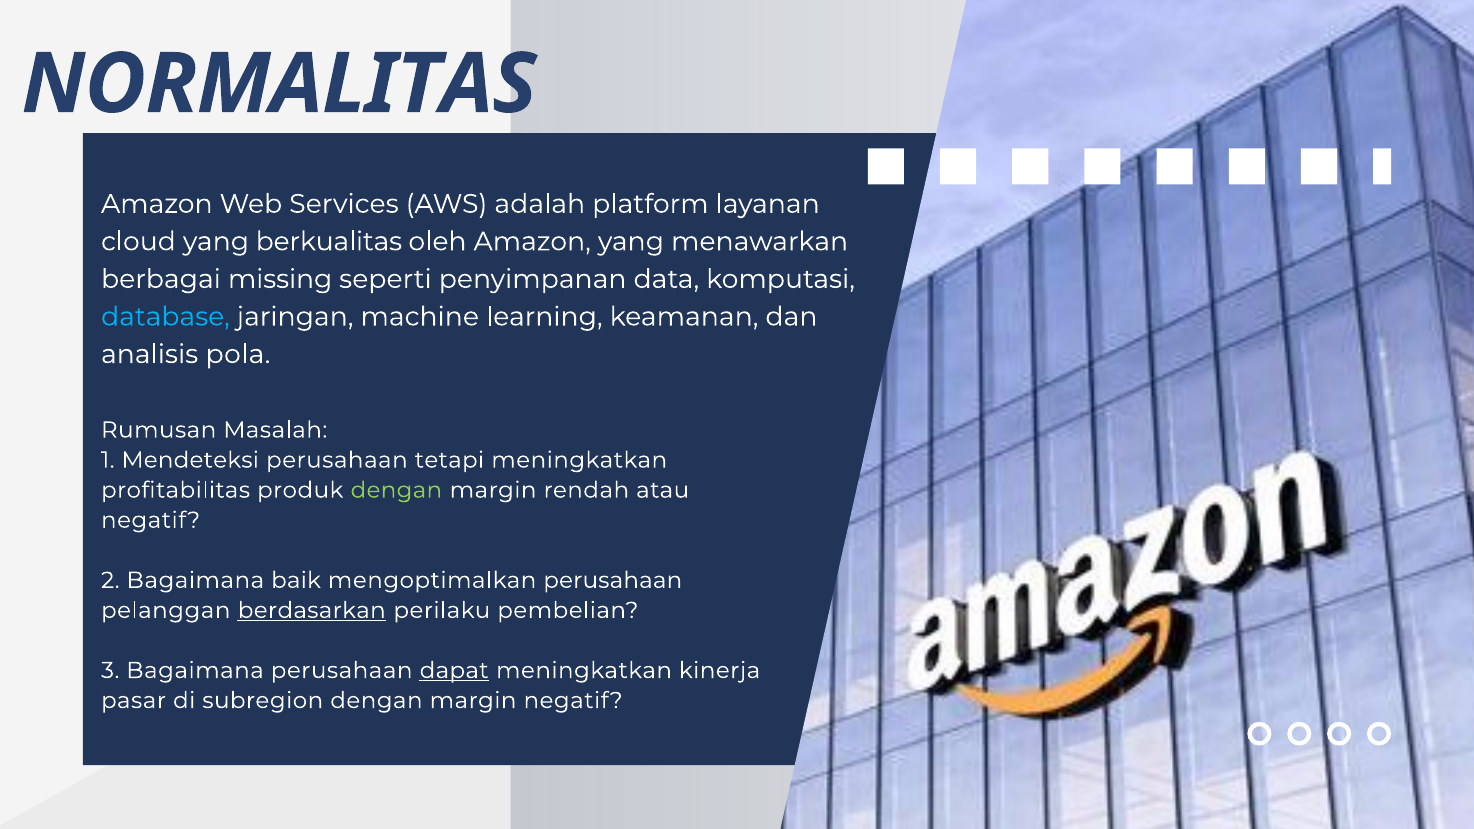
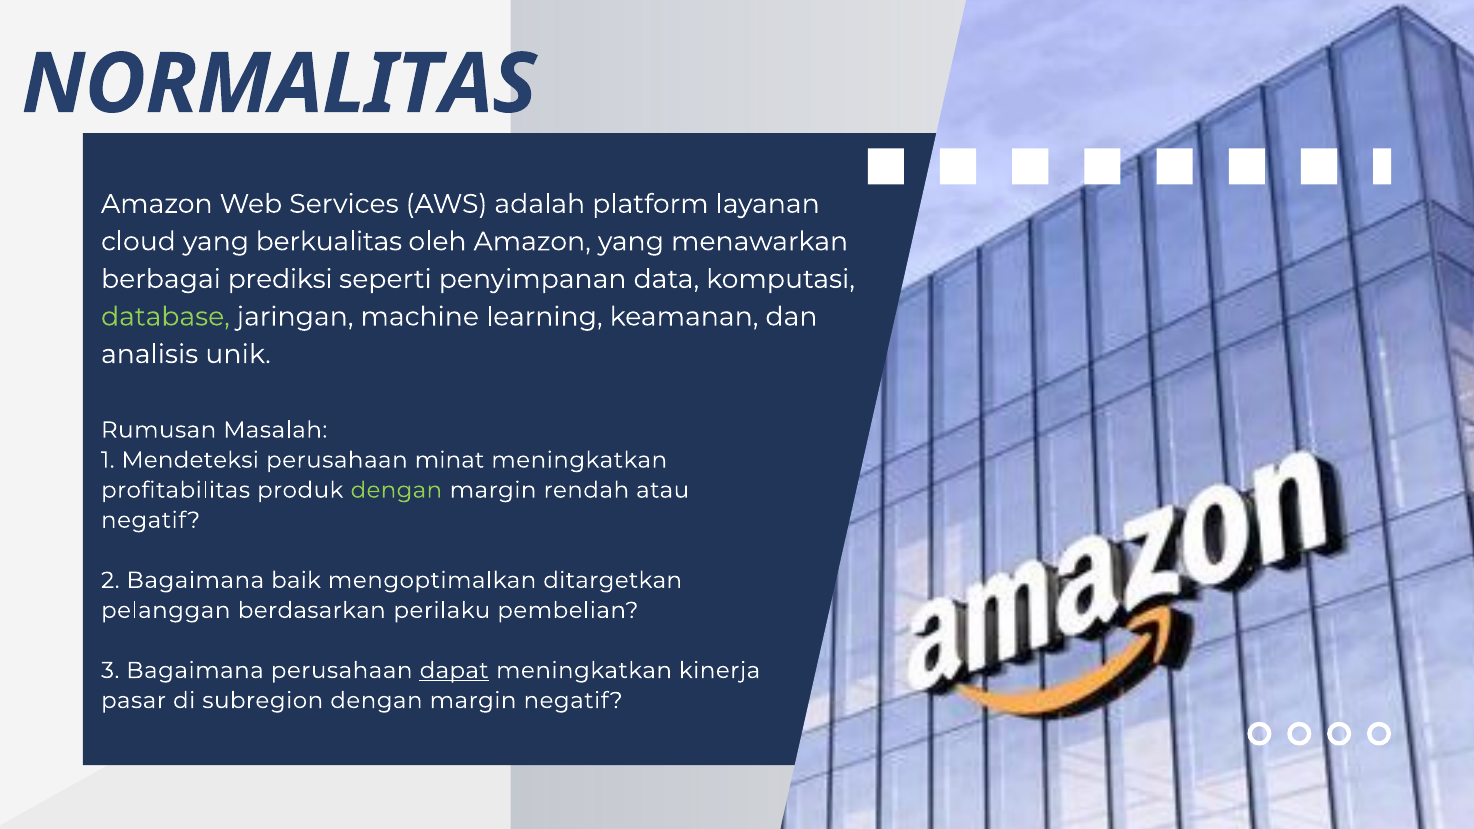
missing: missing -> prediksi (280, 279)
database colour: light blue -> light green (165, 317)
pola: pola -> unik (238, 354)
tetapi: tetapi -> minat (449, 460)
mengoptimalkan perusahaan: perusahaan -> ditargetkan (613, 580)
berdasarkan underline: present -> none (312, 610)
